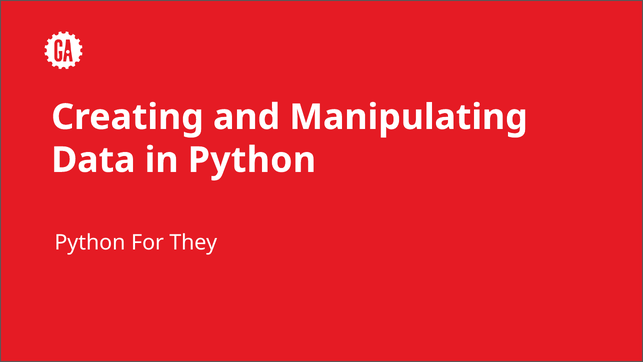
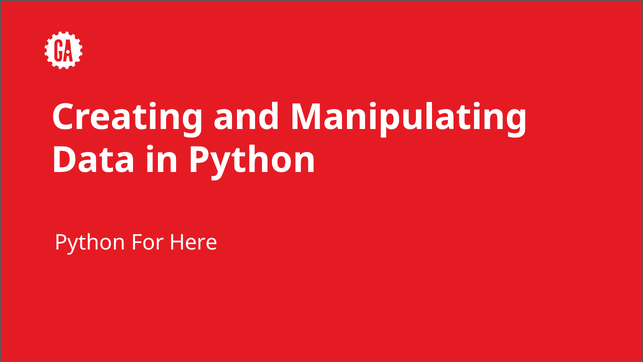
They: They -> Here (193, 242)
